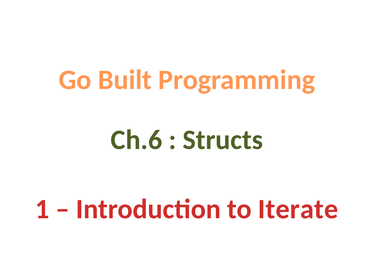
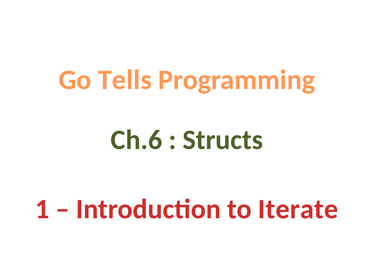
Built: Built -> Tells (125, 80)
